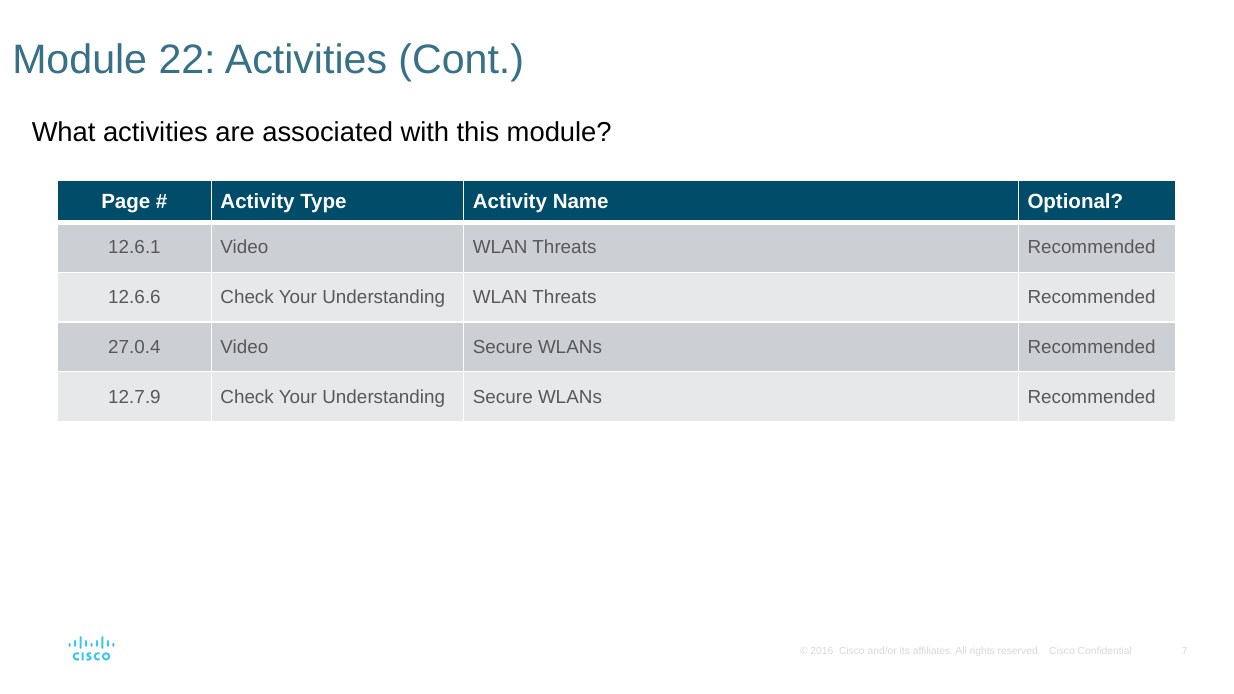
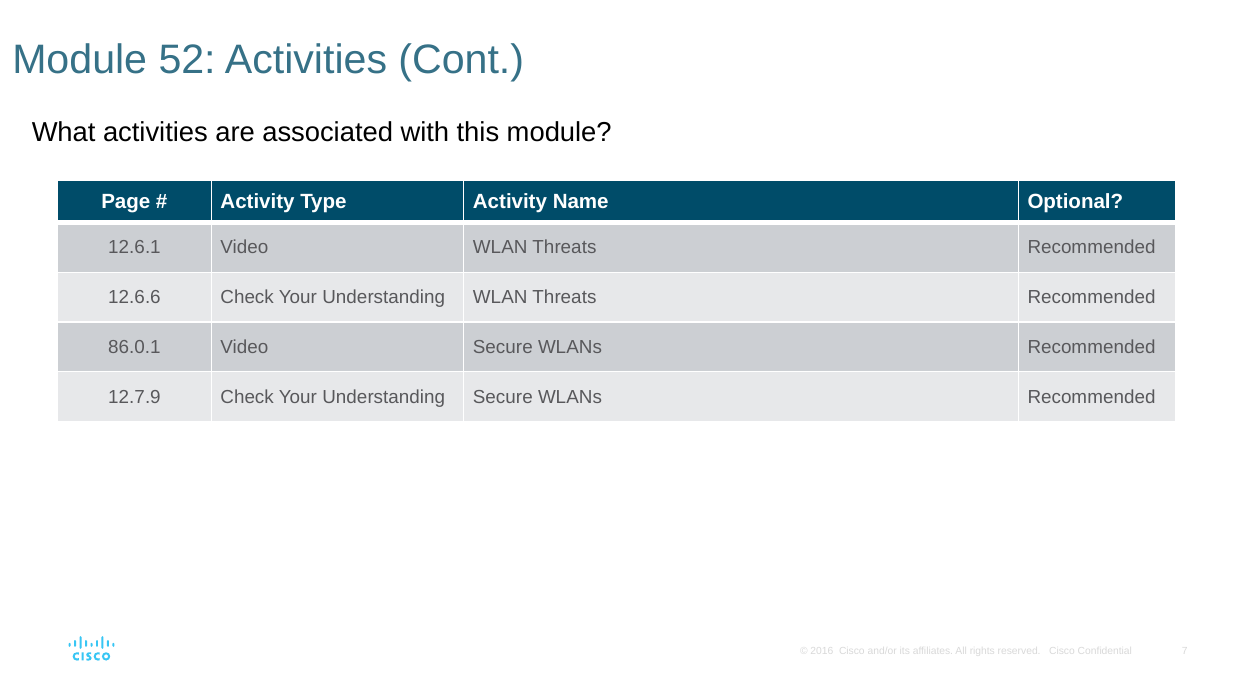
22: 22 -> 52 (187, 60)
27.0.4: 27.0.4 -> 86.0.1 (134, 347)
